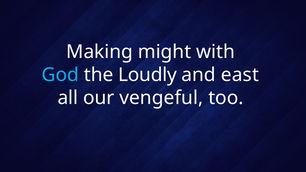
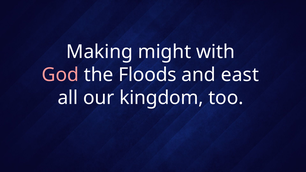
God colour: light blue -> pink (60, 75)
Loudly: Loudly -> Floods (147, 75)
vengeful: vengeful -> kingdom (161, 98)
